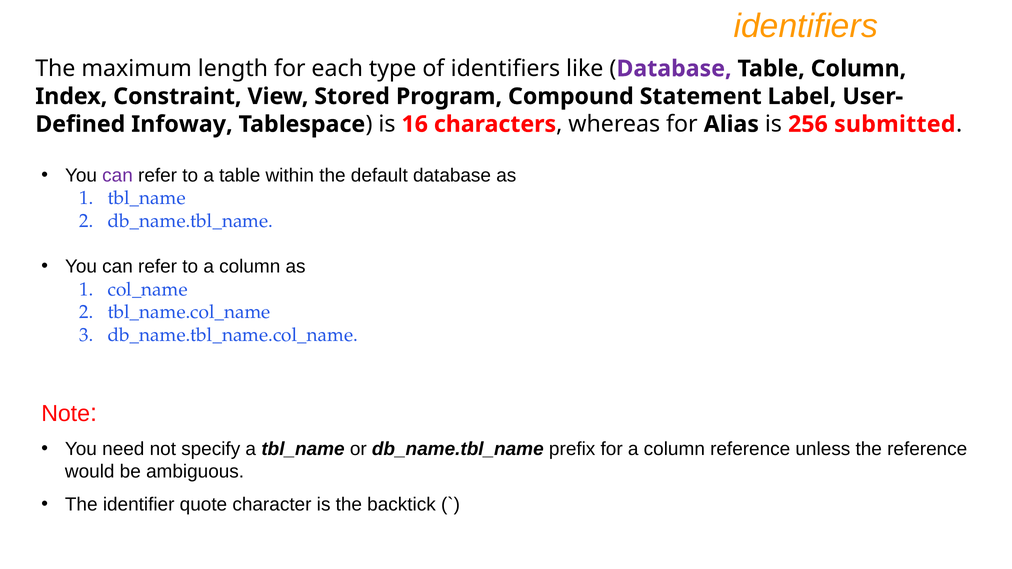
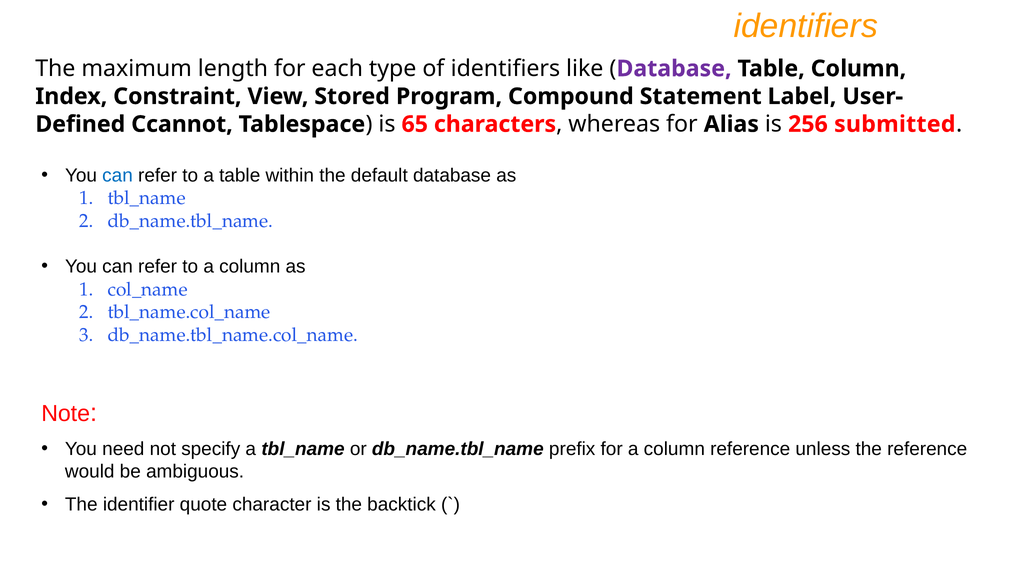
Infoway: Infoway -> Ccannot (182, 124)
16: 16 -> 65 (415, 124)
can colour: purple -> blue (118, 176)
